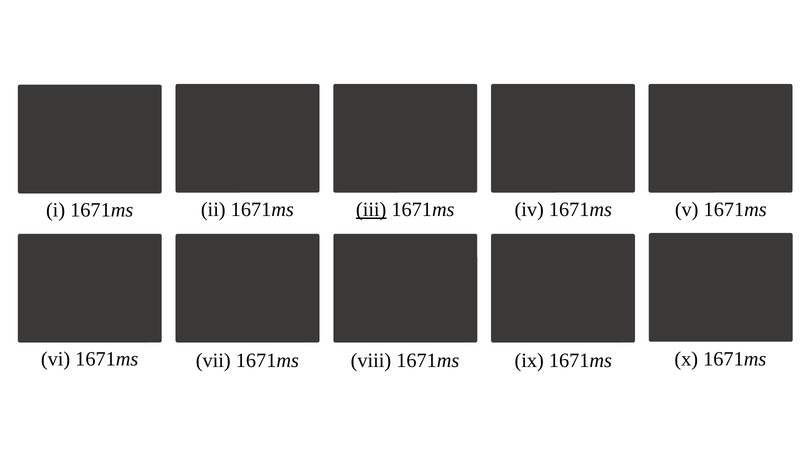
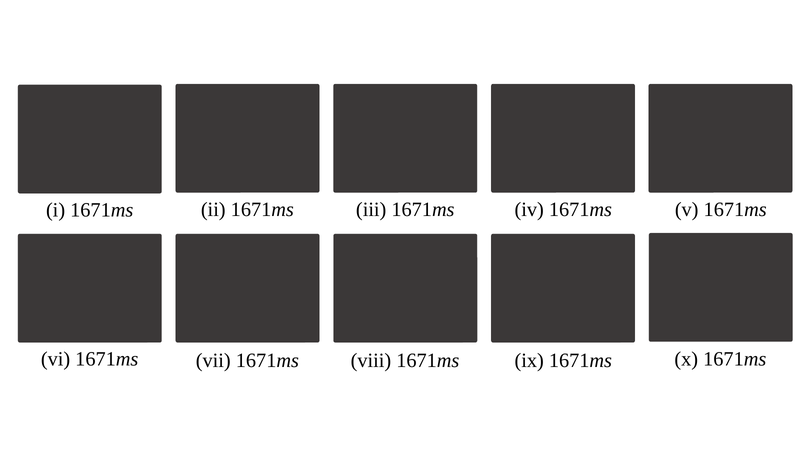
iii underline: present -> none (371, 209)
